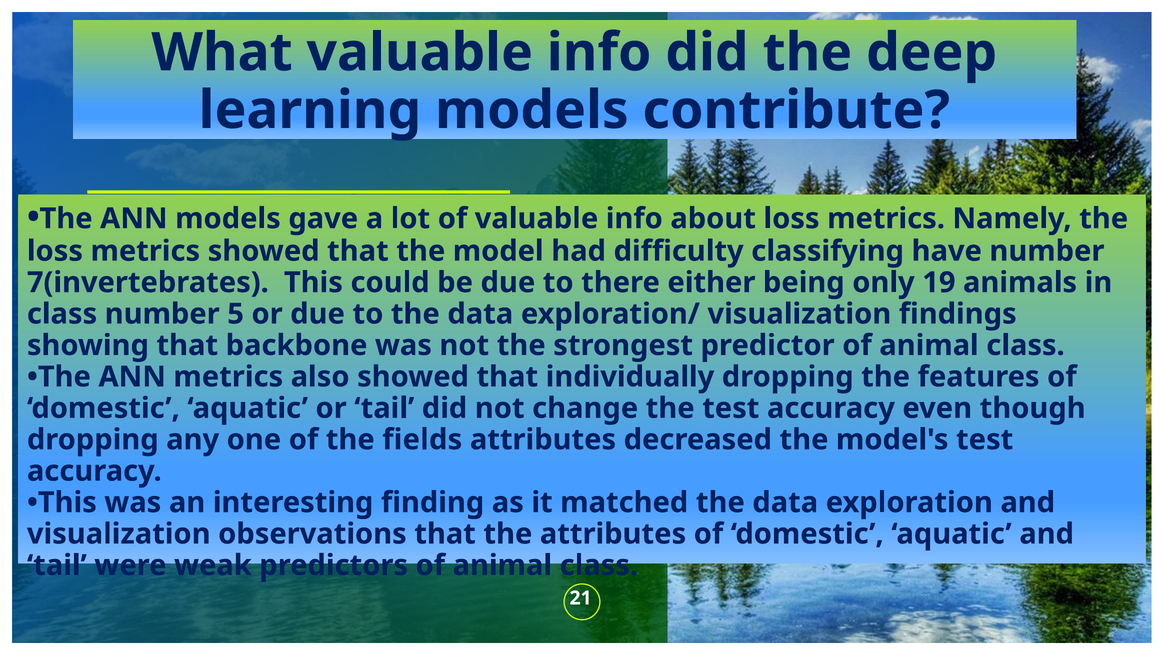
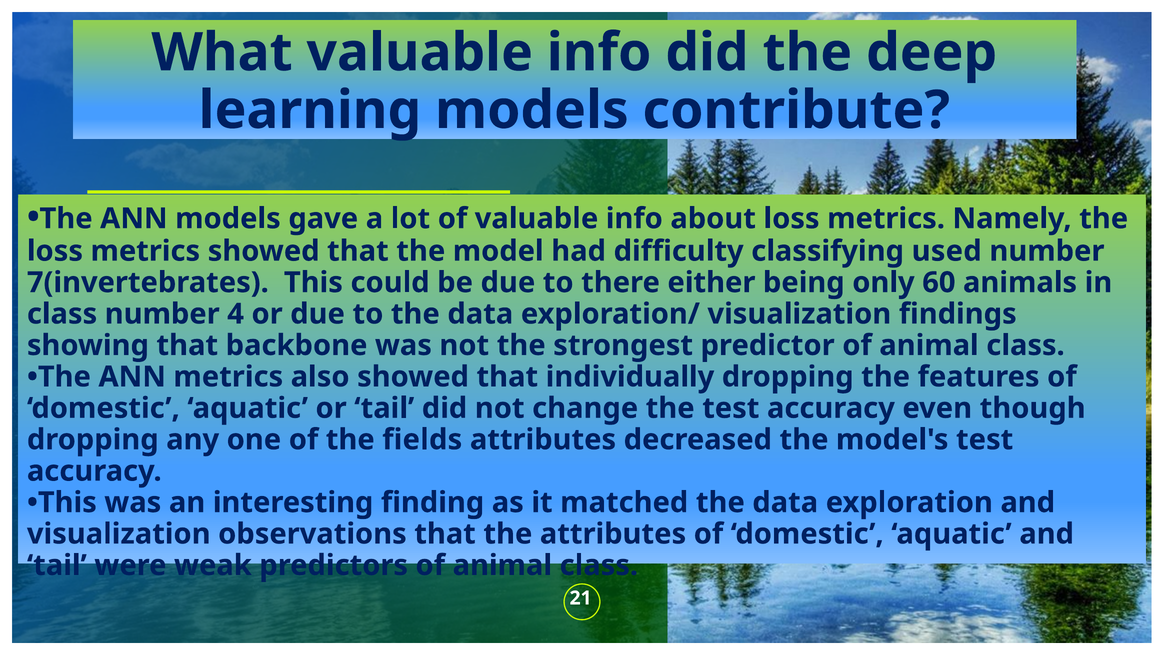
have: have -> used (947, 251)
19: 19 -> 60 (939, 282)
5: 5 -> 4 (236, 314)
